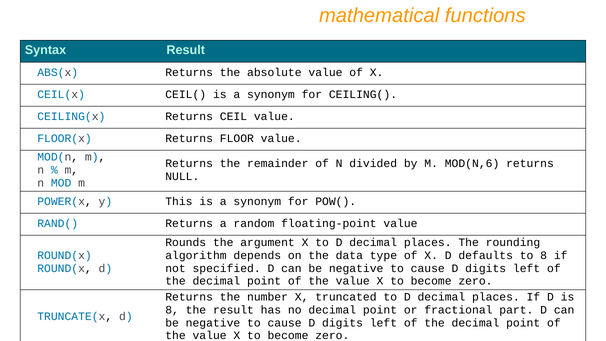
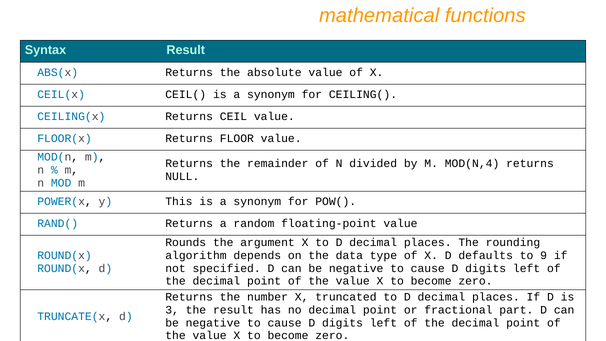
MOD(N,6: MOD(N,6 -> MOD(N,4 (472, 164)
to 8: 8 -> 9 (544, 255)
8: 8 -> 3 (172, 310)
